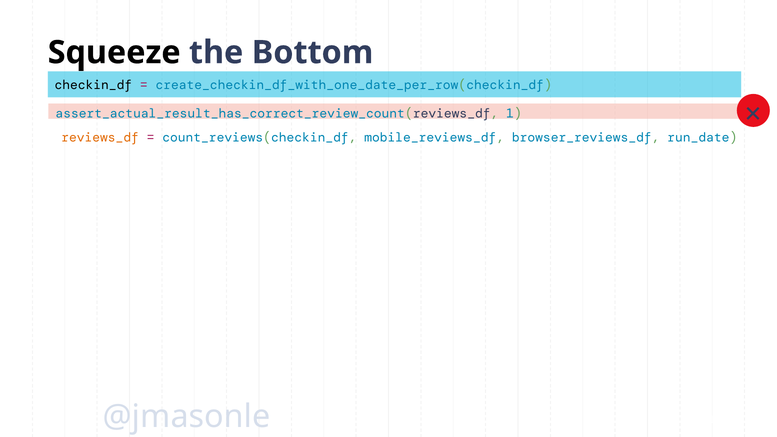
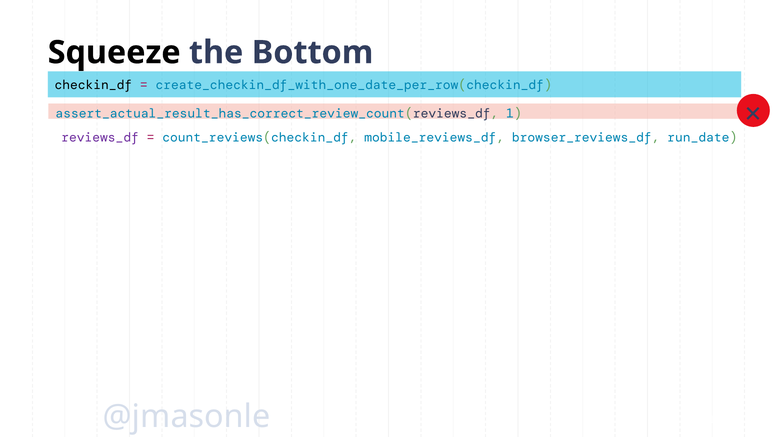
reviews_df colour: orange -> purple (100, 138)
